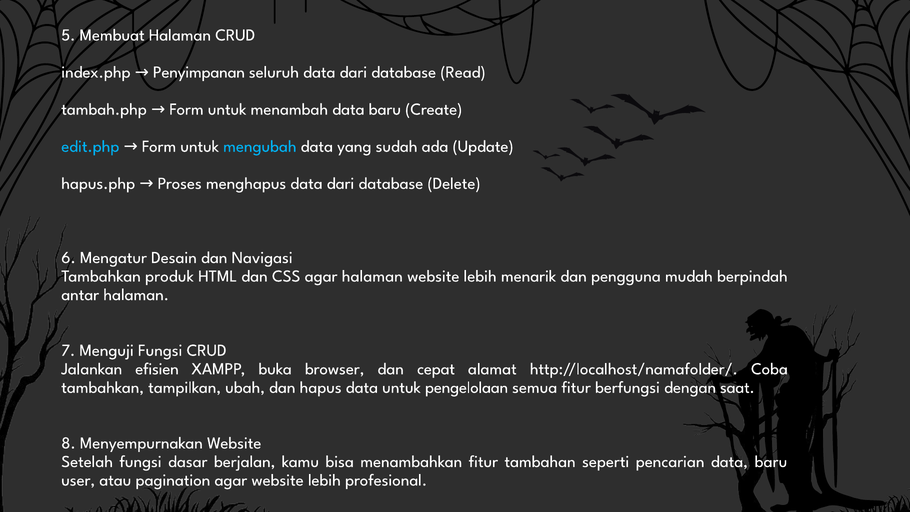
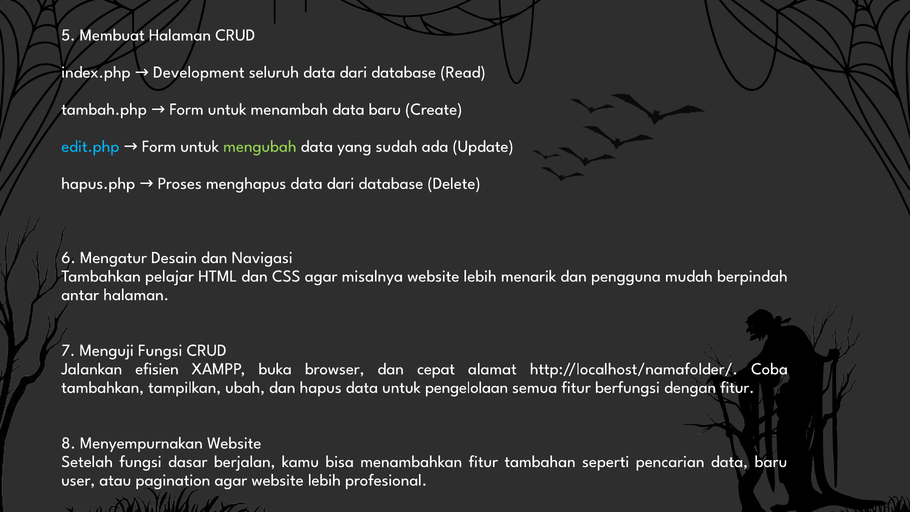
Penyimpanan: Penyimpanan -> Development (199, 72)
mengubah colour: light blue -> light green (260, 146)
produk: produk -> pelajar (170, 276)
agar halaman: halaman -> misalnya (372, 276)
dengan saat: saat -> fitur (737, 387)
